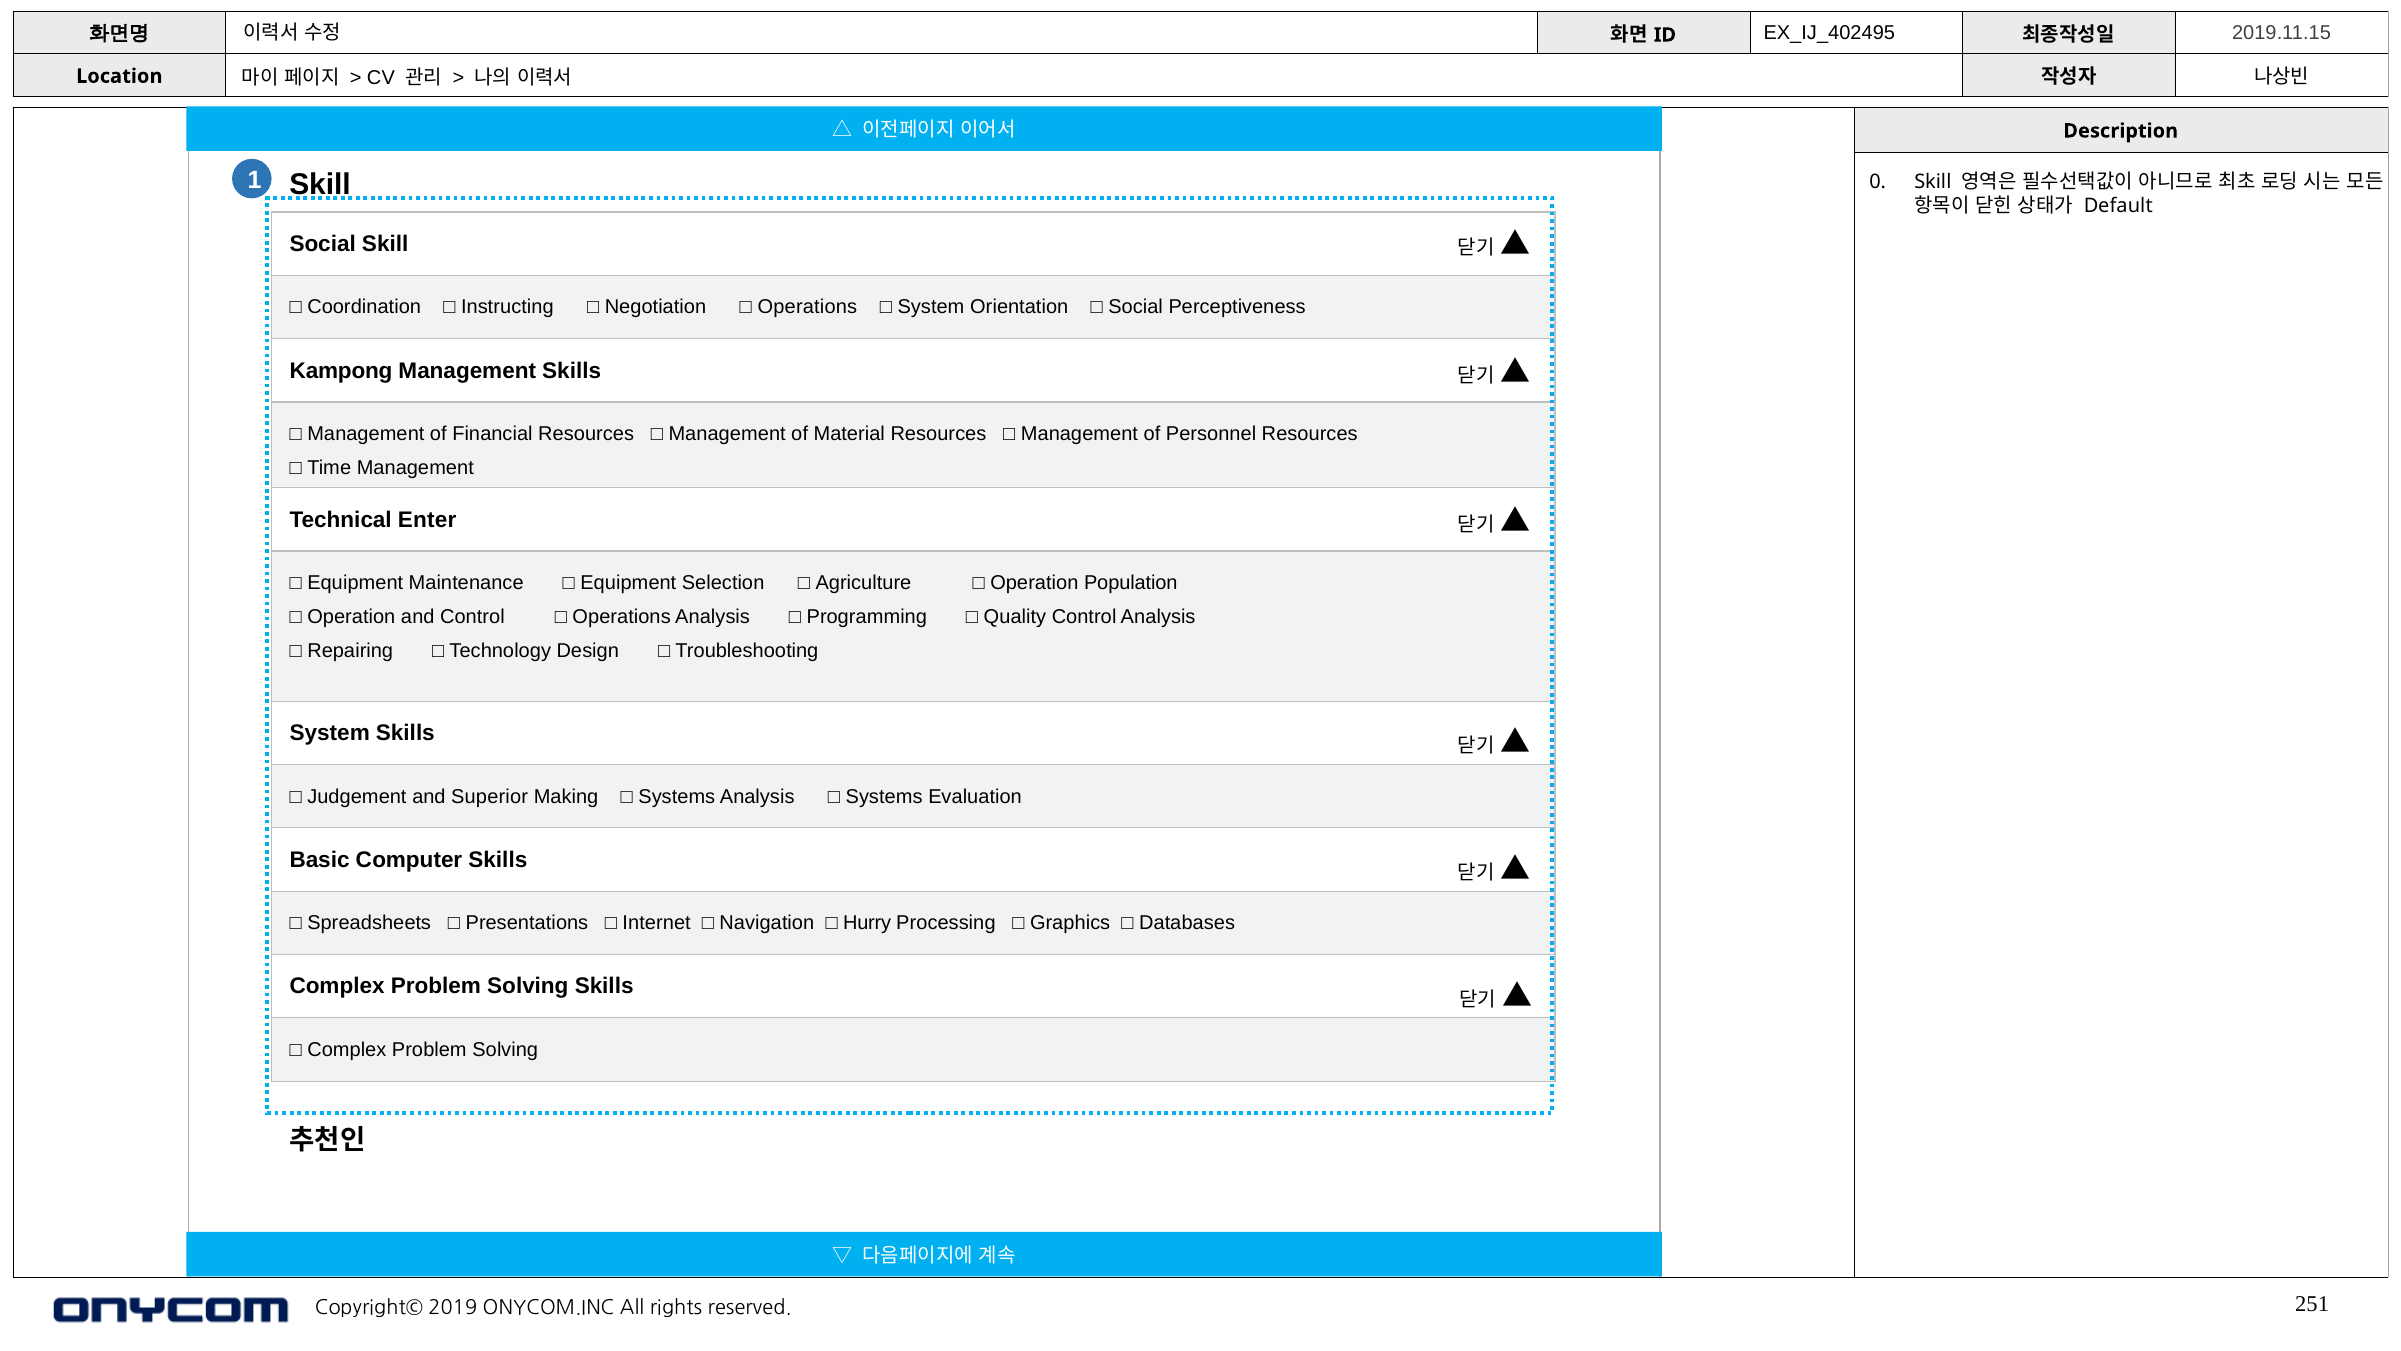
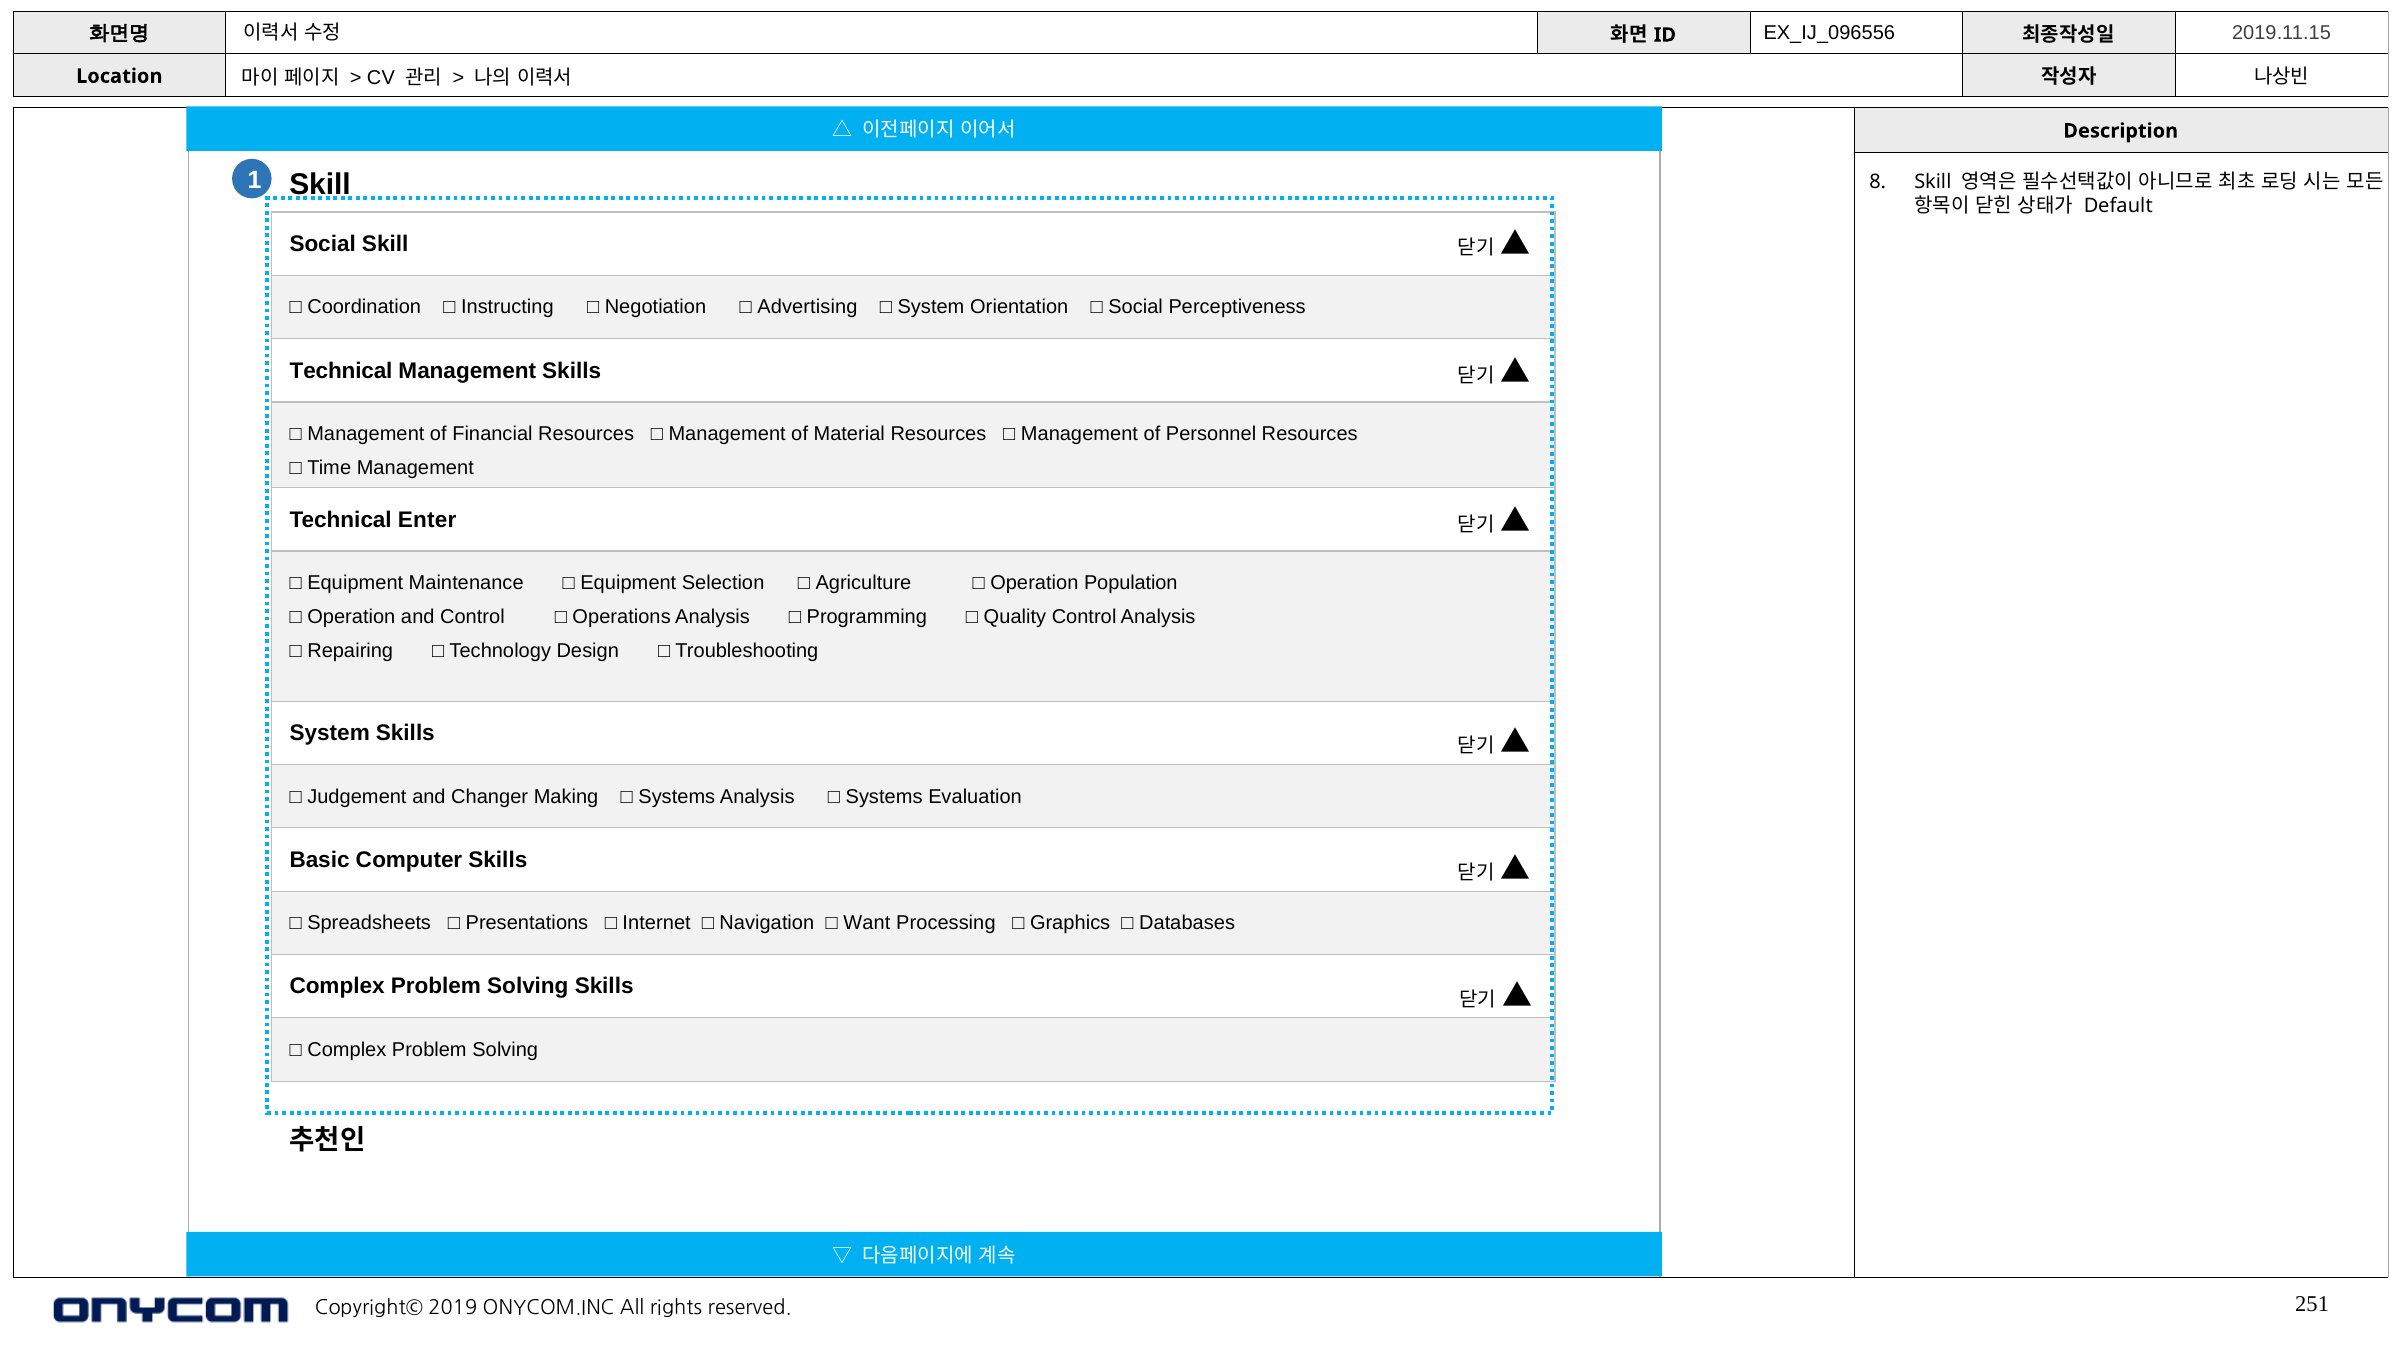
EX_IJ_402495: EX_IJ_402495 -> EX_IJ_096556 (1829, 33)
0: 0 -> 8 (1878, 182)
Operations: Operations -> Advertising (807, 307)
Kampong: Kampong -> Technical (341, 371)
Superior: Superior -> Changer (490, 796)
Hurry: Hurry -> Want (867, 923)
